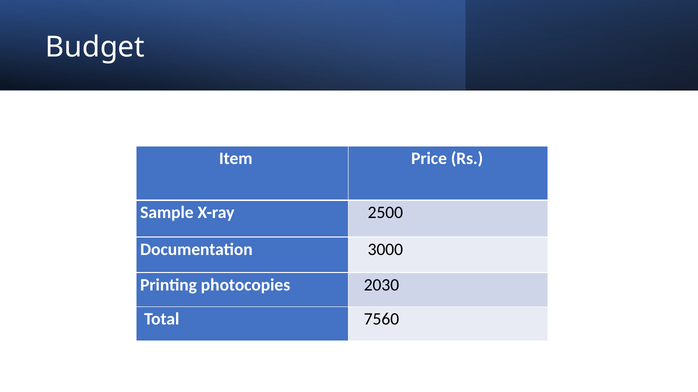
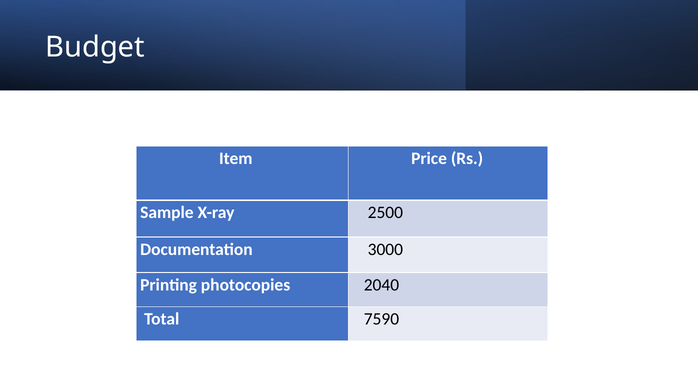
2030: 2030 -> 2040 (381, 285)
7560: 7560 -> 7590 (381, 319)
